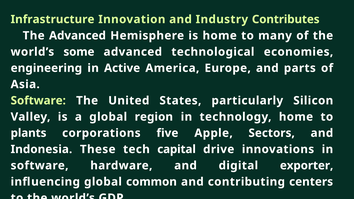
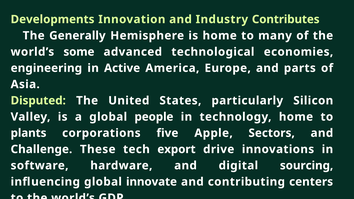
Infrastructure: Infrastructure -> Developments (53, 19)
The Advanced: Advanced -> Generally (77, 36)
Software: Software -> Disputed (38, 101)
region: region -> people (154, 117)
Indonesia: Indonesia -> Challenge (41, 149)
capital: capital -> export (176, 149)
exporter: exporter -> sourcing (307, 166)
common: common -> innovate (152, 182)
